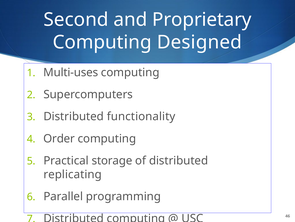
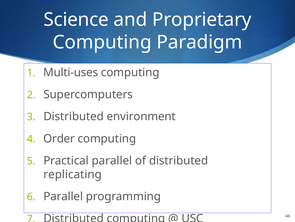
Second: Second -> Science (76, 20)
Designed: Designed -> Paradigm (199, 42)
functionality: functionality -> environment (141, 116)
Practical storage: storage -> parallel (112, 160)
